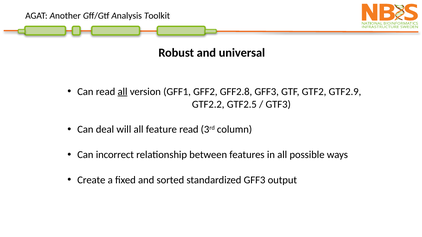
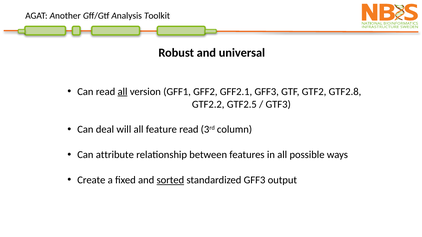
GFF2.8: GFF2.8 -> GFF2.1 (236, 92)
GTF2.9: GTF2.9 -> GTF2.8 (345, 92)
incorrect: incorrect -> attribute (115, 155)
sorted underline: none -> present (170, 180)
